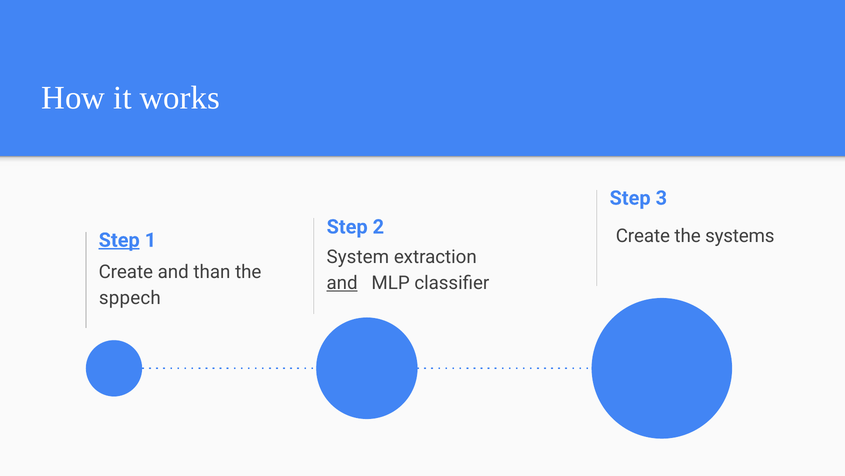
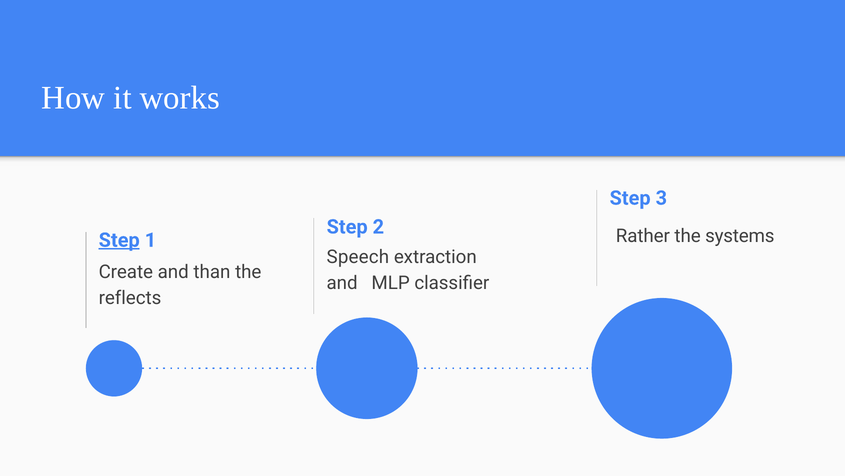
Create: Create -> Rather (643, 236)
System: System -> Speech (358, 257)
and underline: present -> none (342, 283)
sppech: sppech -> reflects (130, 297)
